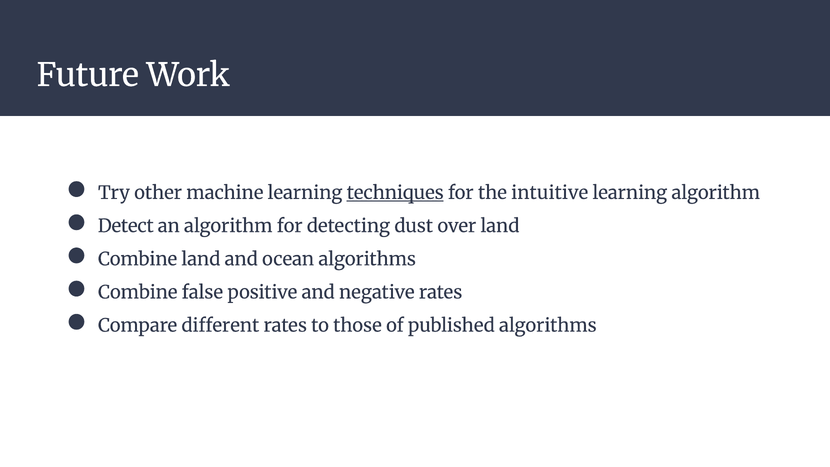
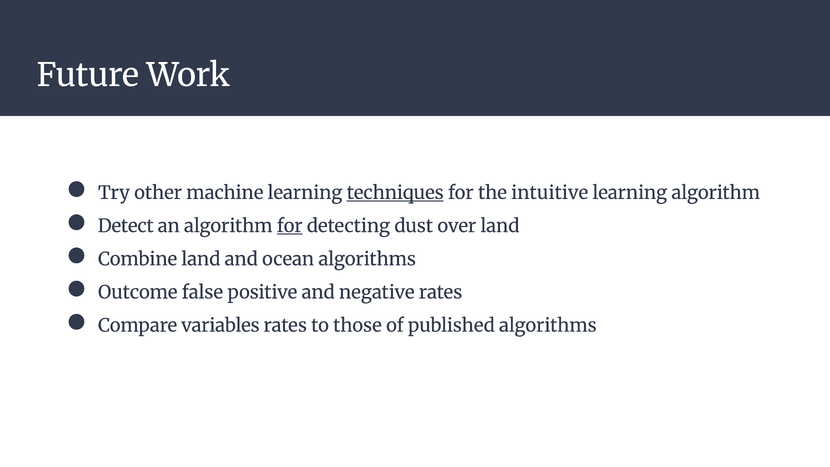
for underline: none -> present (290, 226)
Combine: Combine -> Outcome (138, 292)
different: different -> variables (220, 326)
